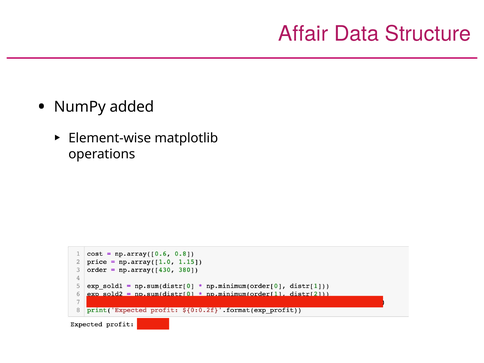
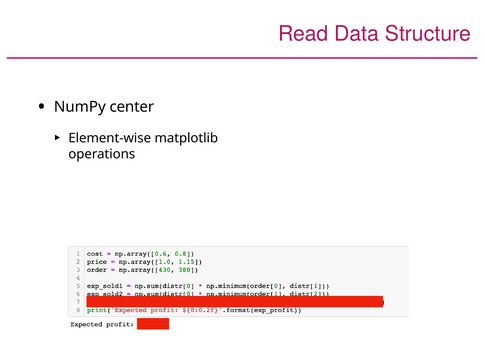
Affair: Affair -> Read (303, 34)
added: added -> center (132, 107)
